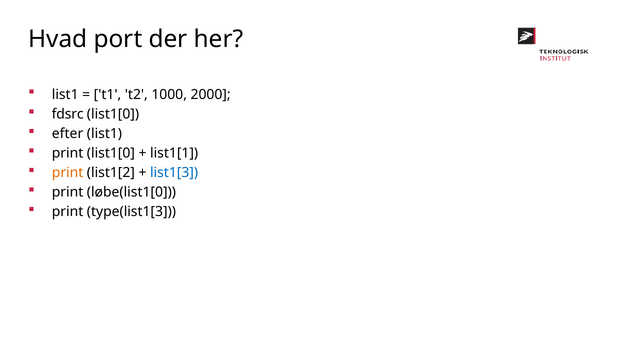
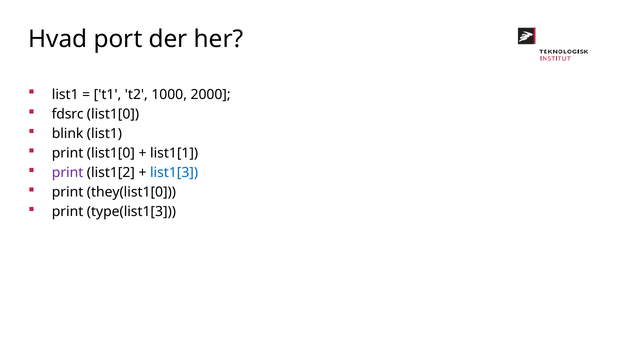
efter: efter -> blink (68, 134)
print colour: orange -> purple (68, 173)
løbe(list1[0: løbe(list1[0 -> they(list1[0 (131, 192)
